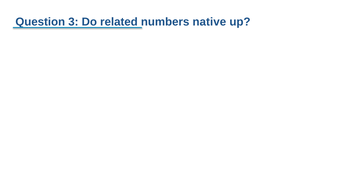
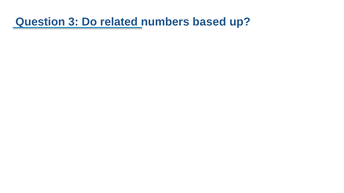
native: native -> based (209, 22)
